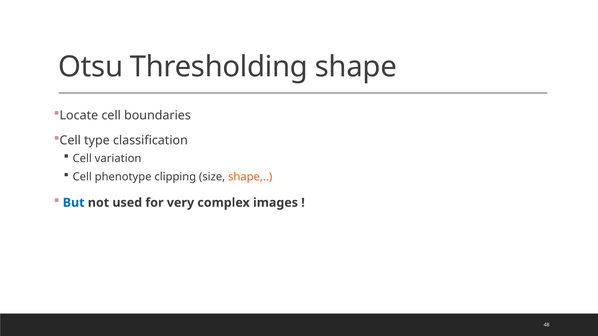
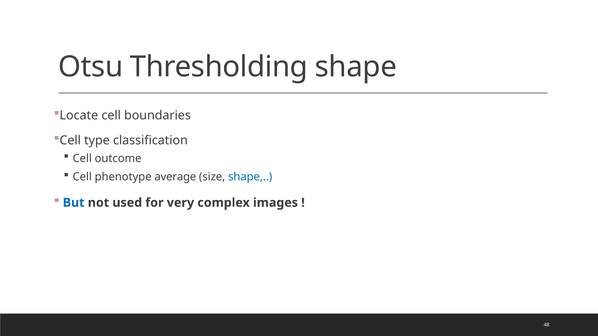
variation: variation -> outcome (118, 159)
clipping: clipping -> average (175, 177)
shape colour: orange -> blue (250, 177)
